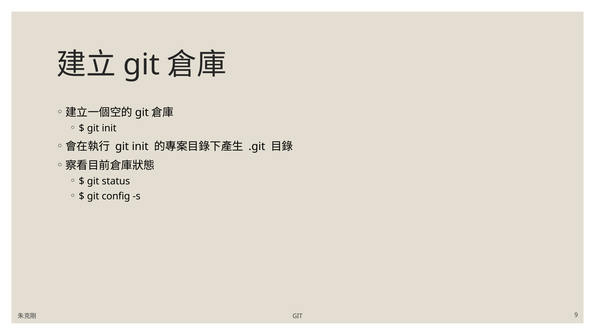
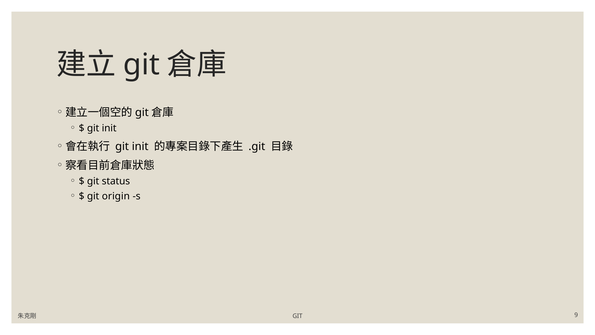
config: config -> origin (116, 196)
